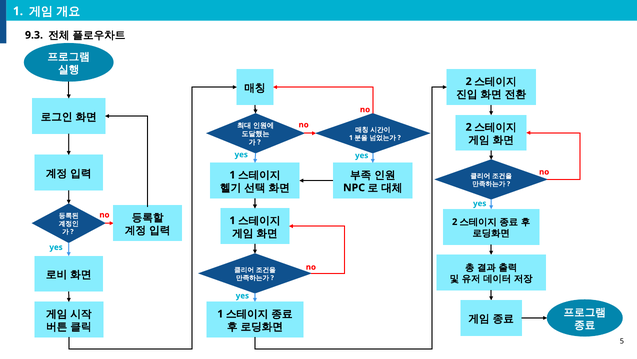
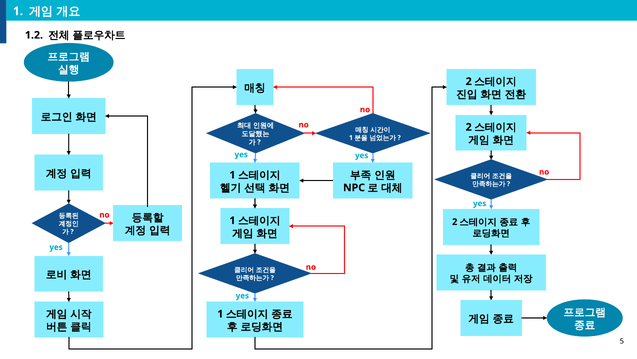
9.3: 9.3 -> 1.2 (34, 35)
